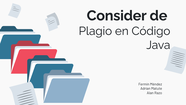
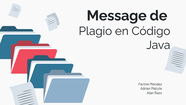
Consider: Consider -> Message (117, 16)
